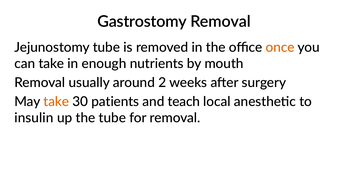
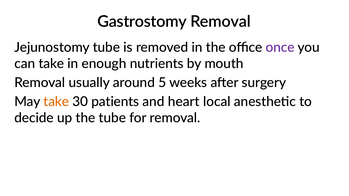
once colour: orange -> purple (280, 47)
2: 2 -> 5 (162, 83)
teach: teach -> heart (184, 102)
insulin: insulin -> decide (34, 118)
